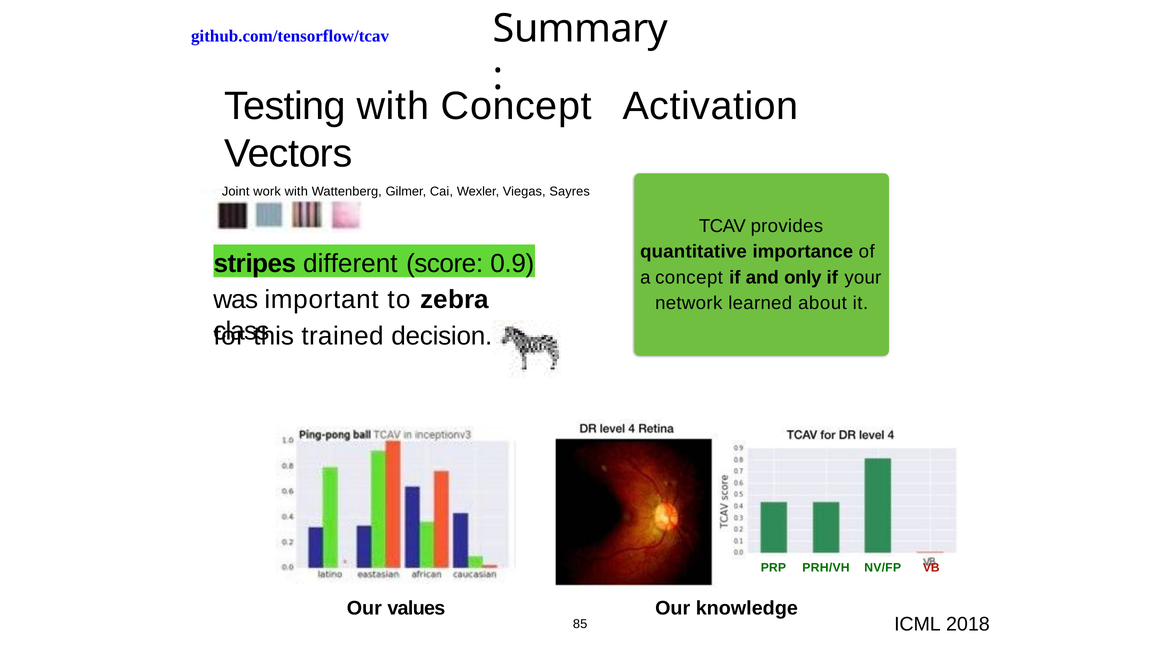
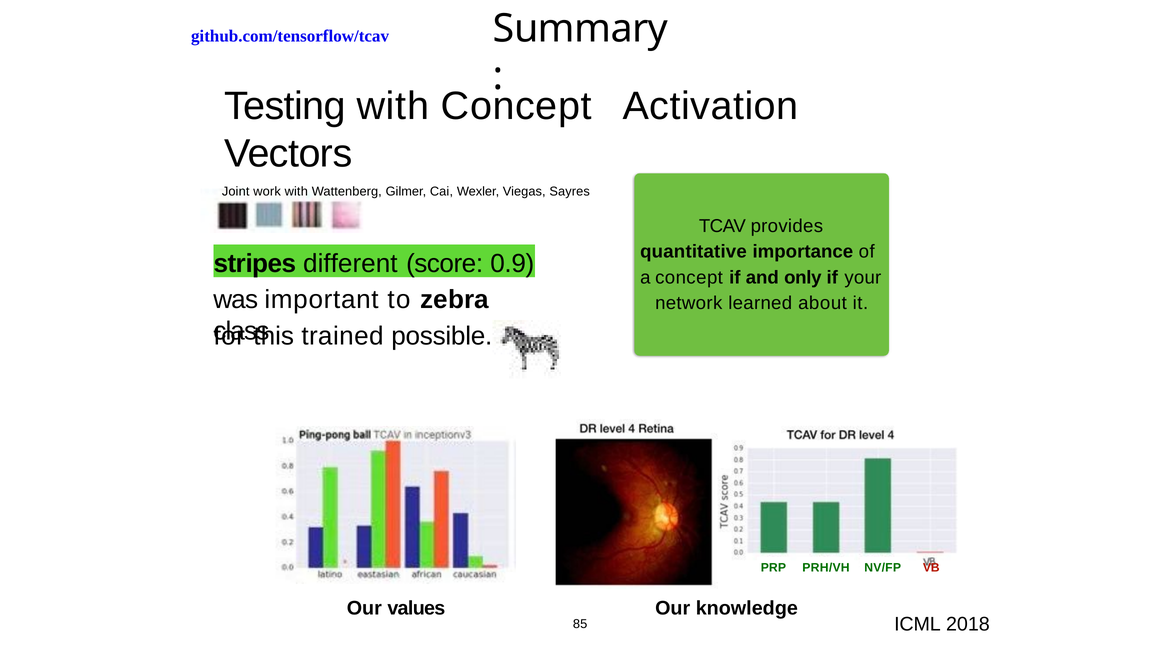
decision: decision -> possible (442, 336)
